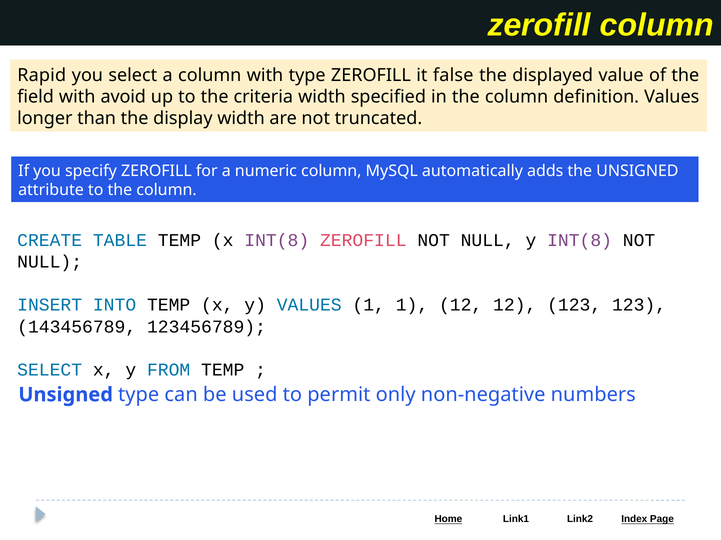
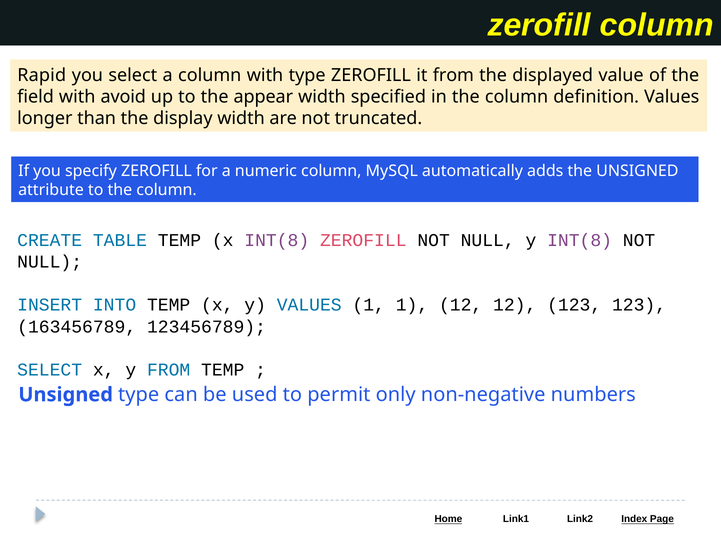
it false: false -> from (453, 75)
criteria: criteria -> appear (263, 97)
143456789: 143456789 -> 163456789 (77, 327)
